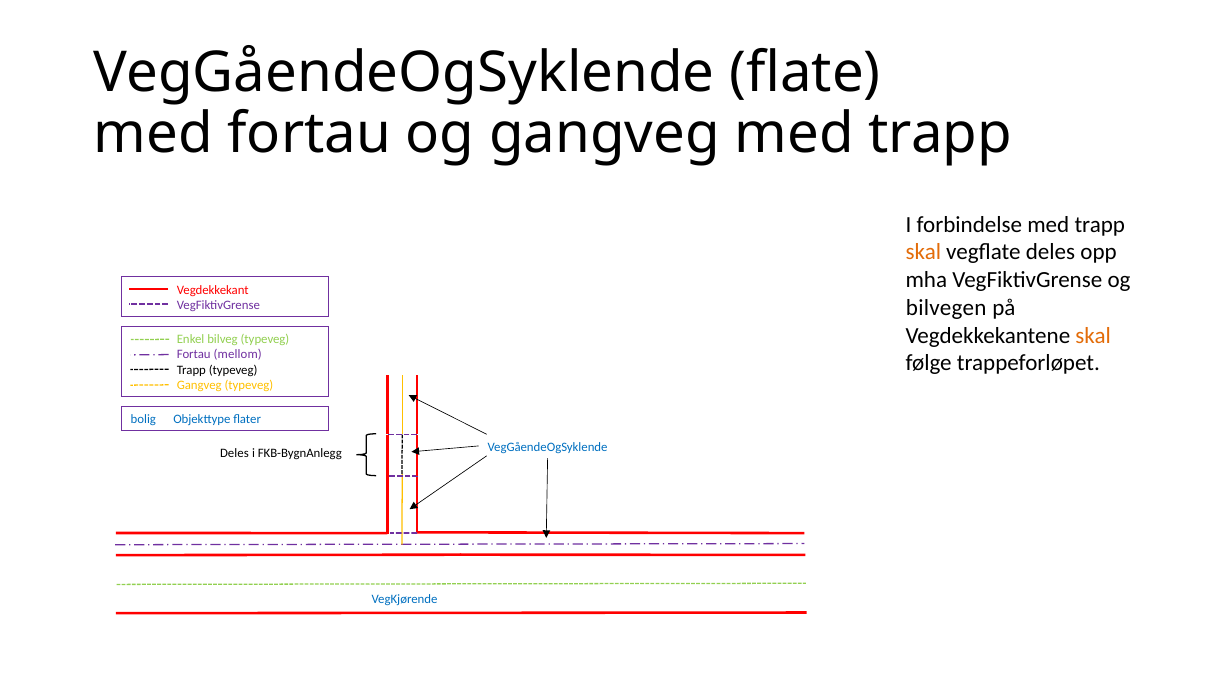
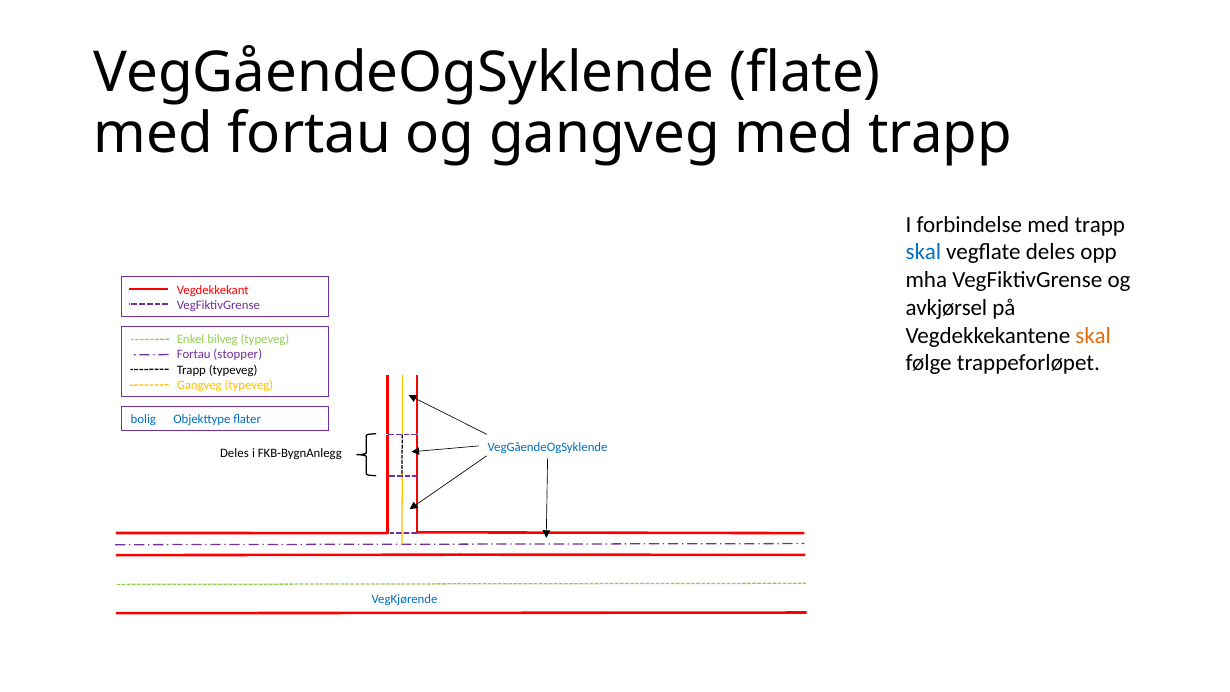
skal colour: orange -> blue (923, 252)
bilvegen: bilvegen -> avkjørsel (946, 308)
mellom: mellom -> stopper (238, 355)
